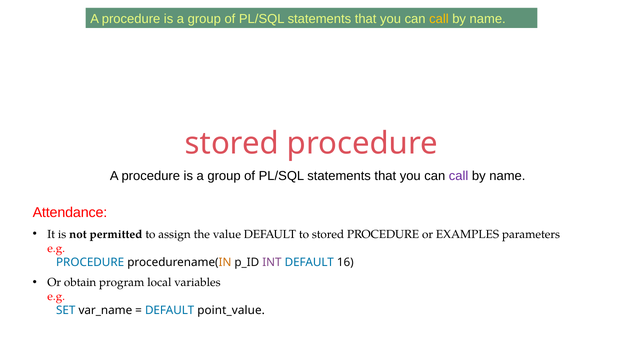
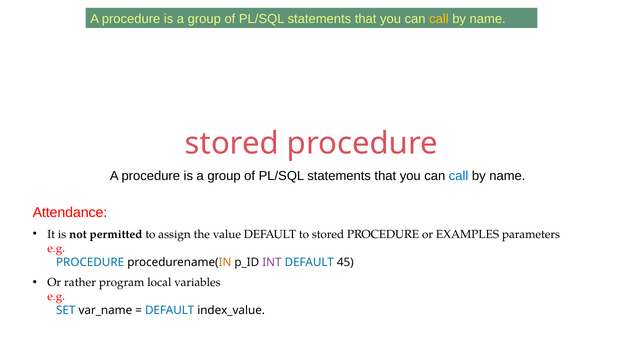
call colour: purple -> blue (459, 176)
16: 16 -> 45 (345, 262)
obtain: obtain -> rather (80, 283)
point_value: point_value -> index_value (231, 311)
